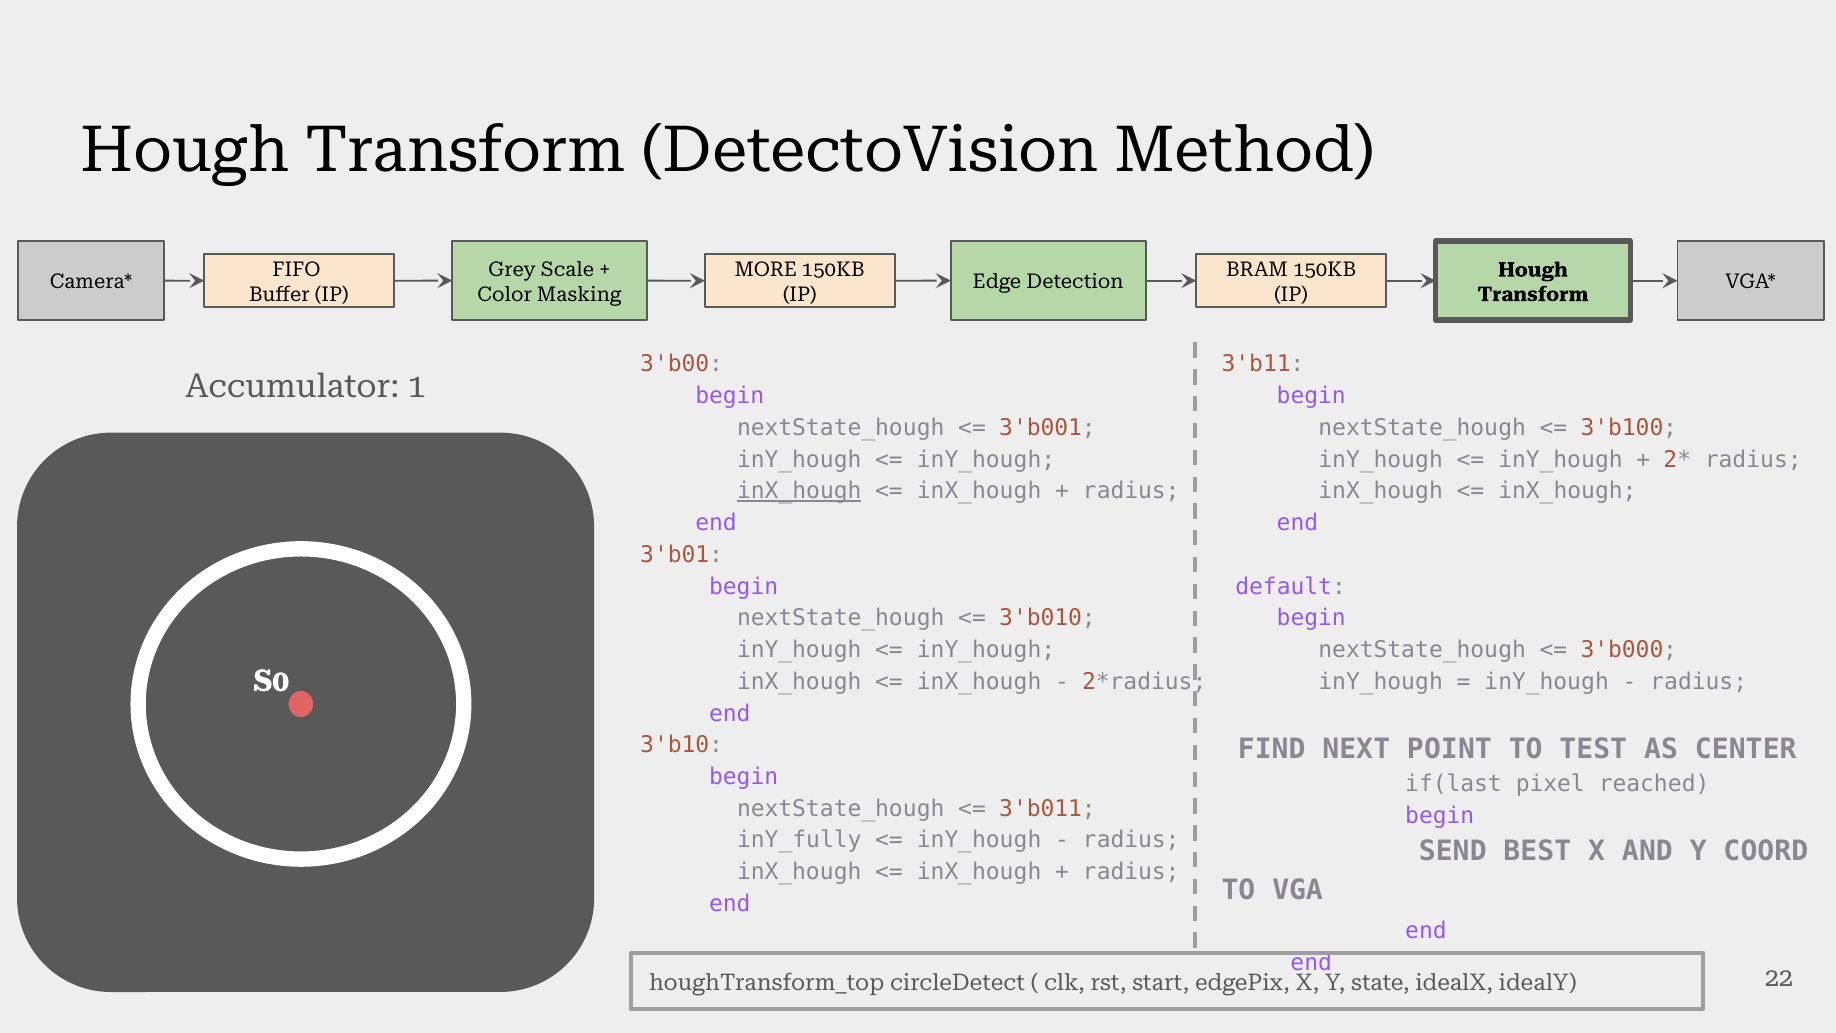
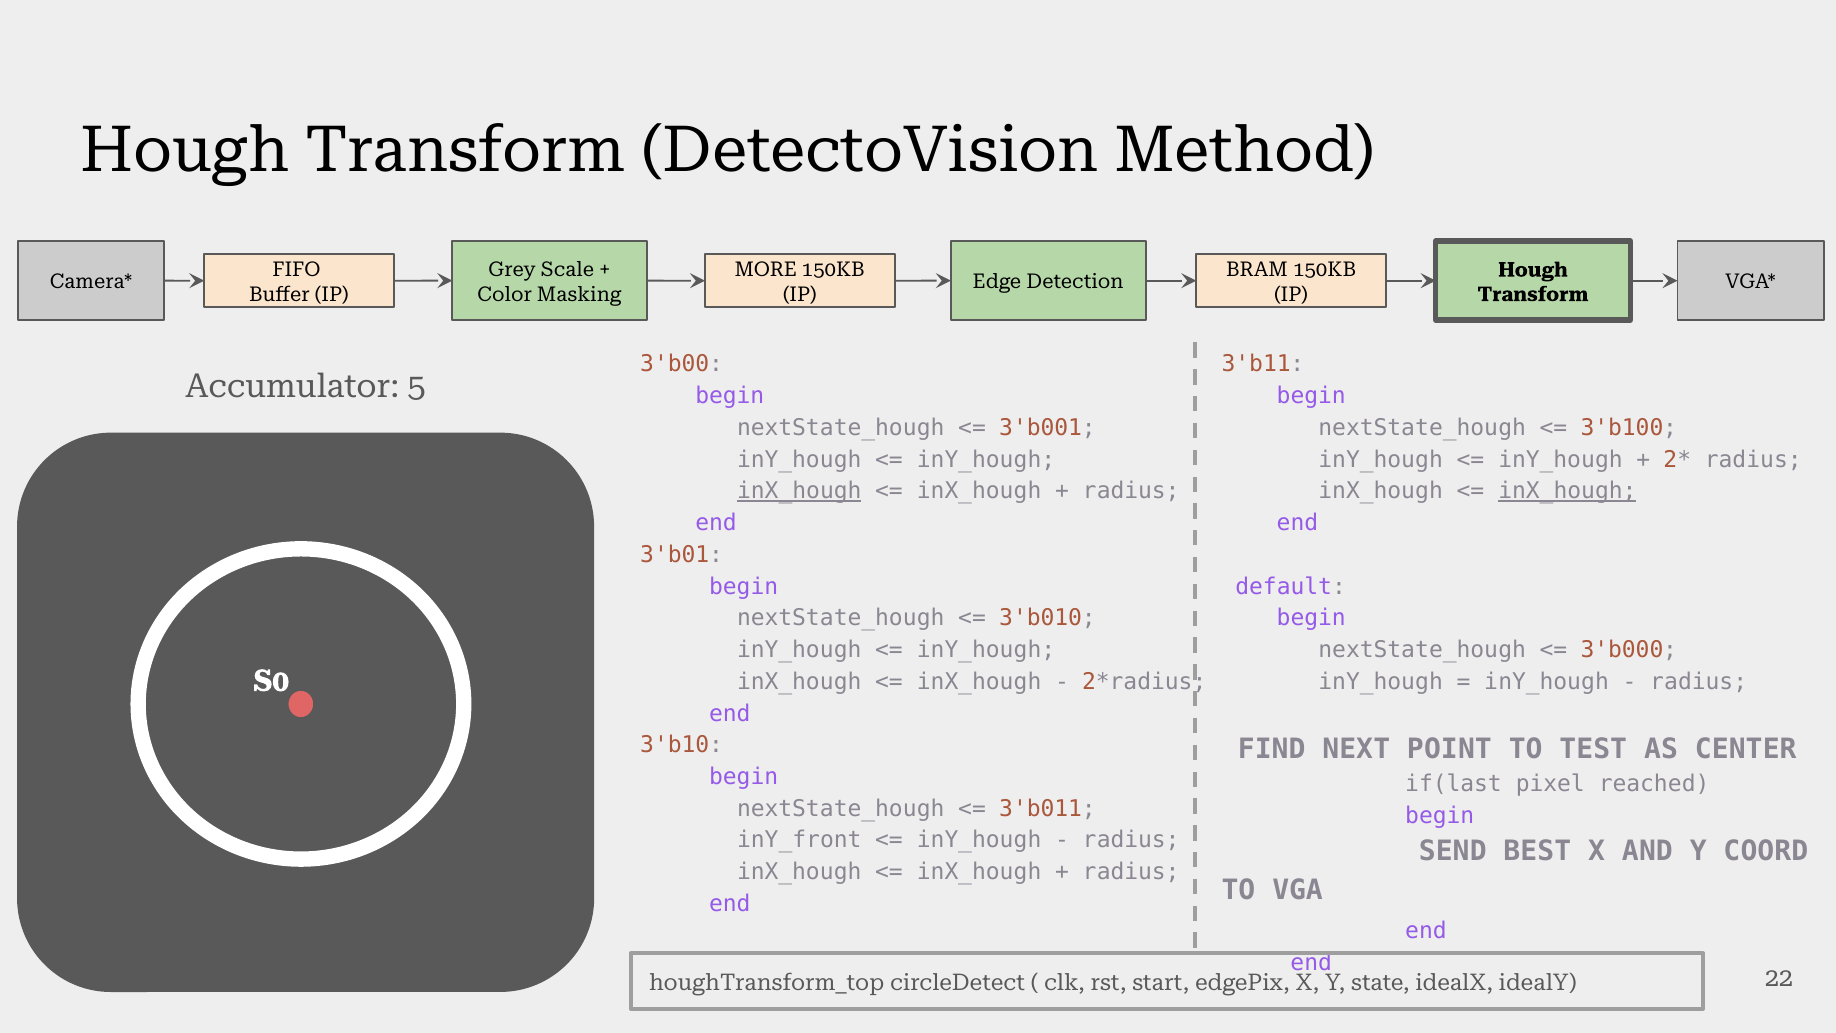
1: 1 -> 5 (417, 386)
inX_hough underline: none -> present (1567, 491)
inY_fully: inY_fully -> inY_front (799, 840)
